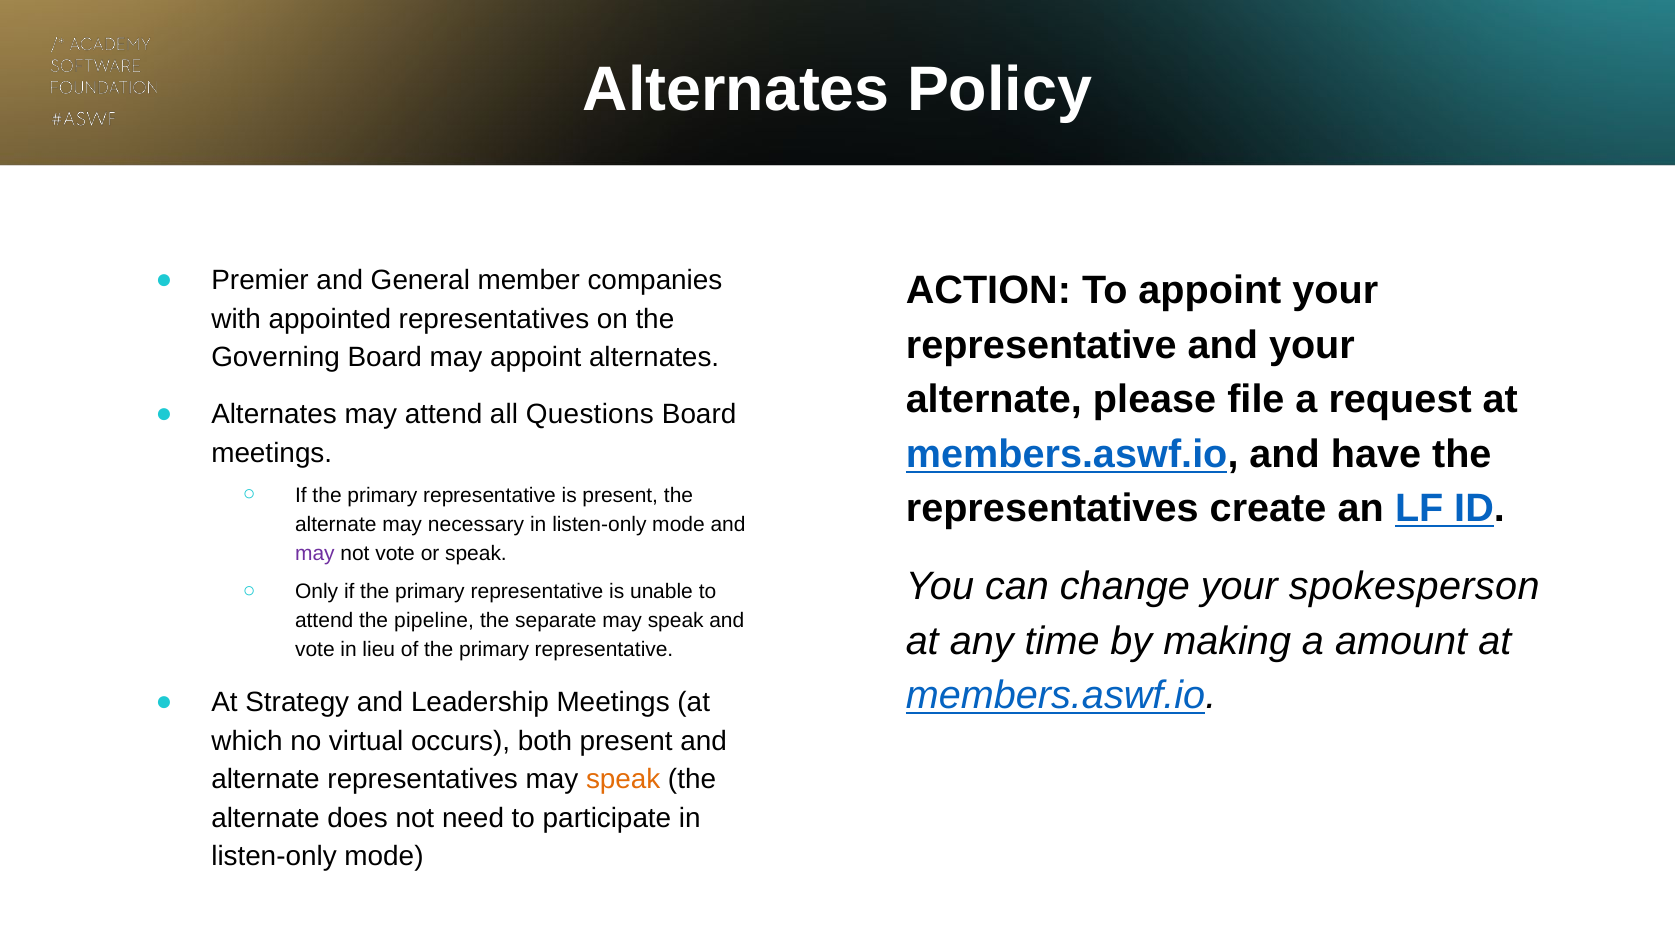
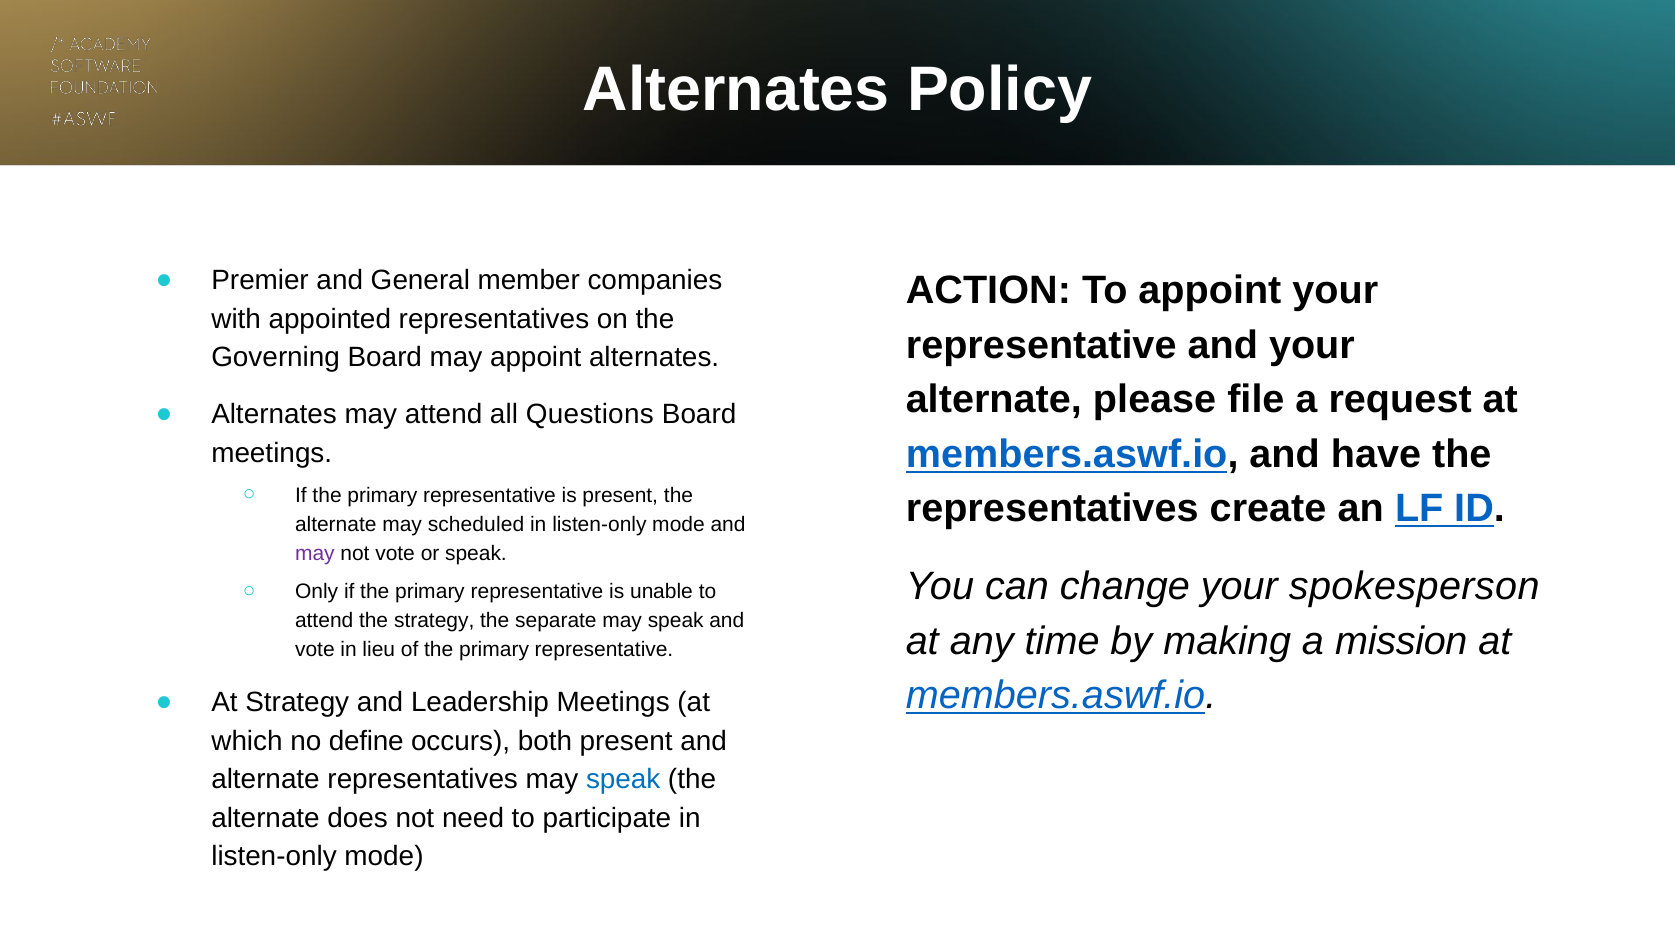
necessary: necessary -> scheduled (476, 524)
the pipeline: pipeline -> strategy (434, 620)
amount: amount -> mission (1401, 641)
virtual: virtual -> define (366, 741)
speak colour: orange -> blue (623, 780)
